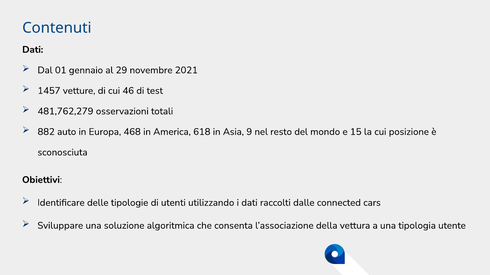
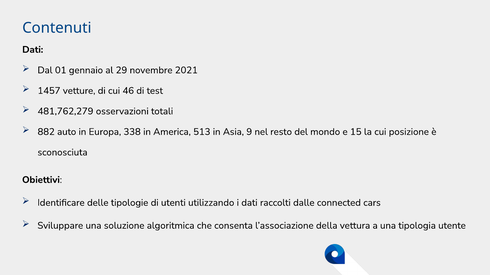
468: 468 -> 338 (132, 132)
618: 618 -> 513 (202, 132)
